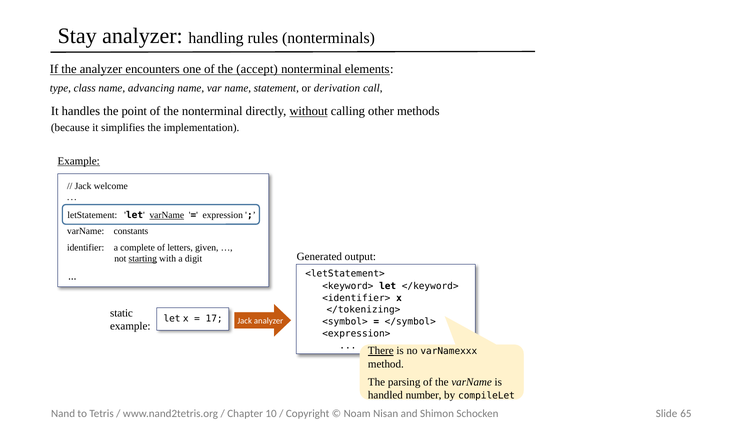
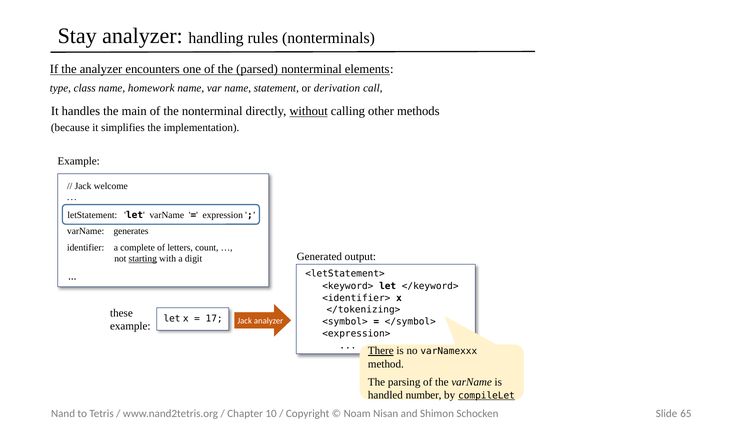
accept: accept -> parsed (257, 69)
advancing: advancing -> homework (151, 88)
point: point -> main (134, 111)
Example underline: present -> none (79, 161)
varName underline: present -> none (167, 215)
constants: constants -> generates (131, 231)
given: given -> count (207, 248)
static: static -> these (121, 313)
compileLet underline: none -> present (487, 396)
